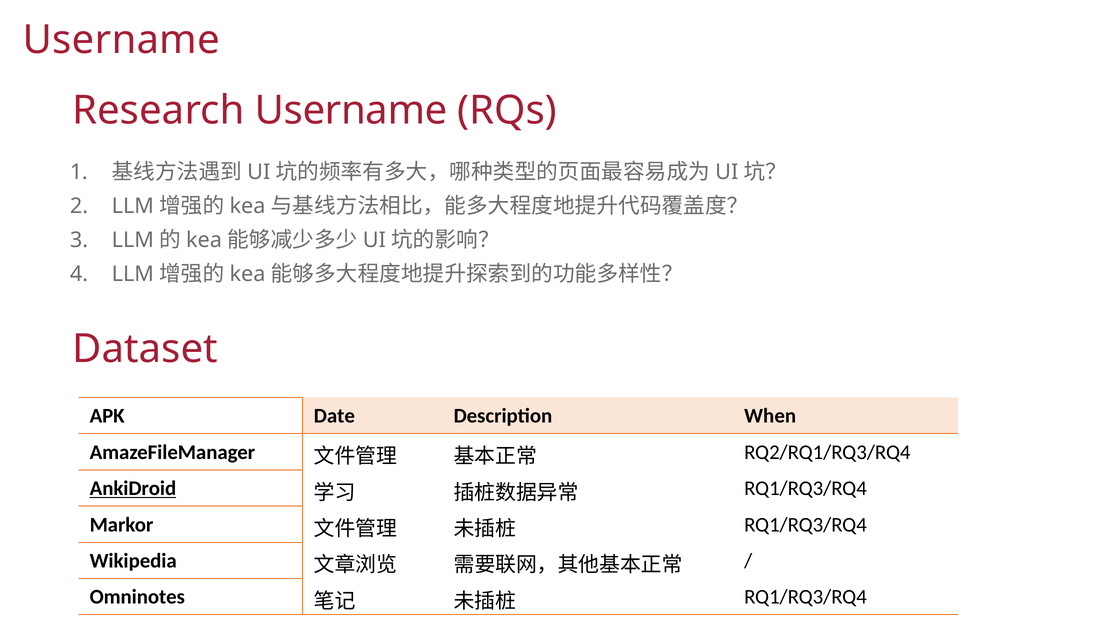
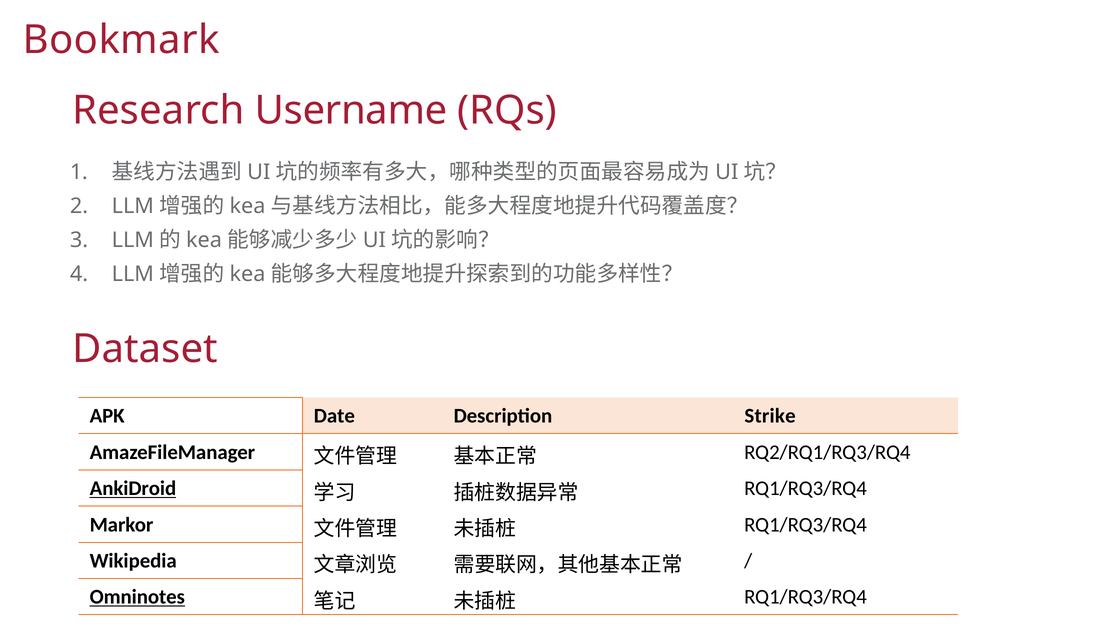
Username: Username -> Bookmark (121, 40)
When: When -> Strike (770, 416)
Omninotes underline: none -> present (137, 598)
